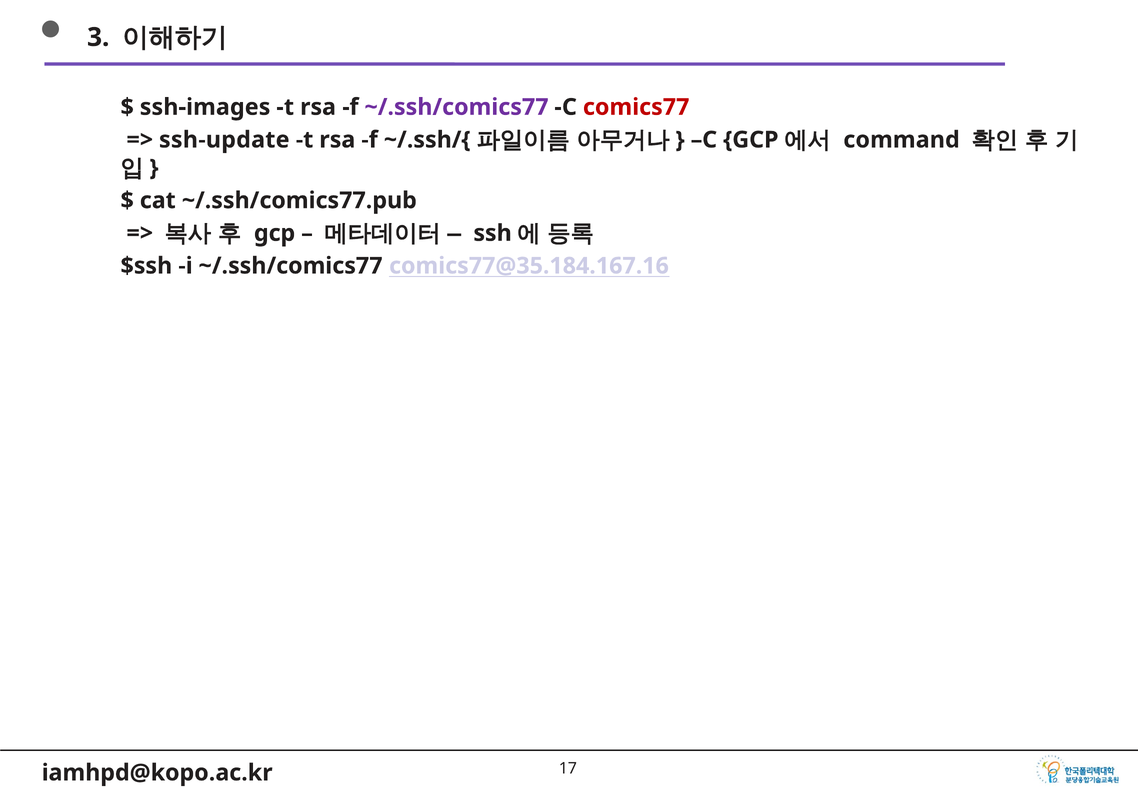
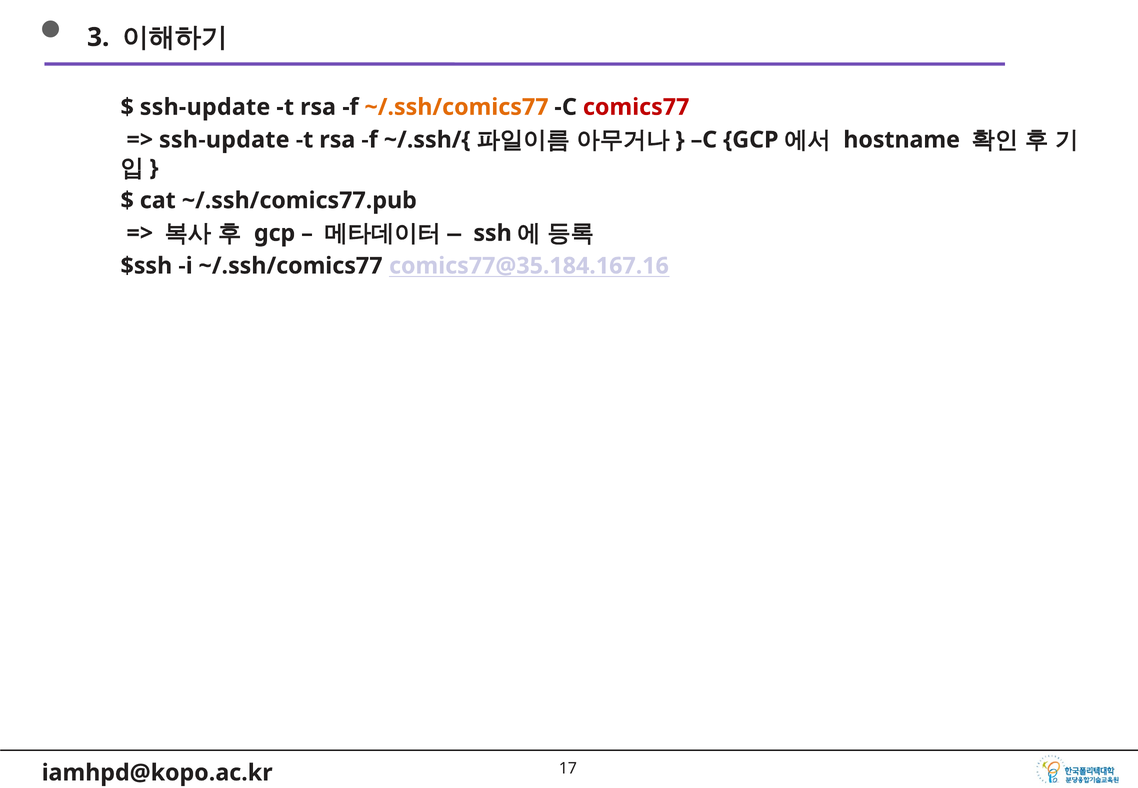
ssh-images: ssh-images -> ssh-update (205, 107)
~/.ssh/comics77 colour: purple -> orange (457, 107)
command: command -> hostname (902, 140)
